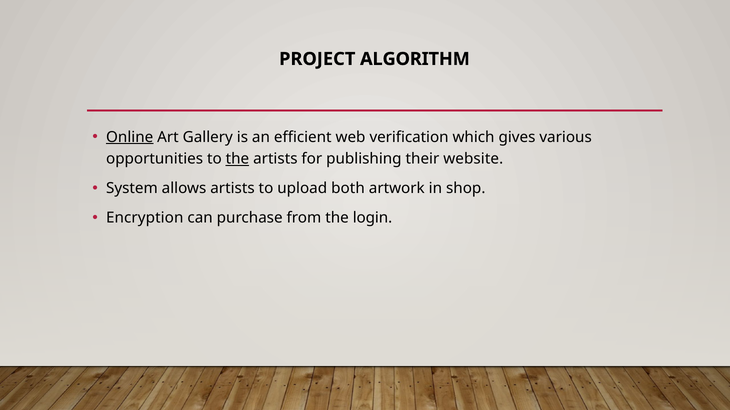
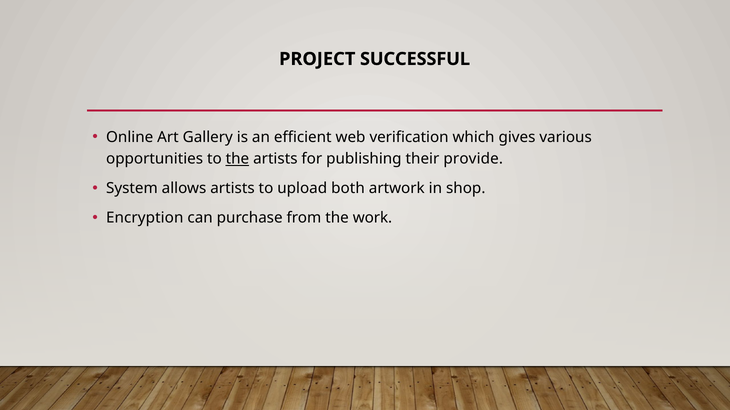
ALGORITHM: ALGORITHM -> SUCCESSFUL (415, 59)
Online underline: present -> none (130, 137)
website: website -> provide (473, 159)
login: login -> work (372, 218)
